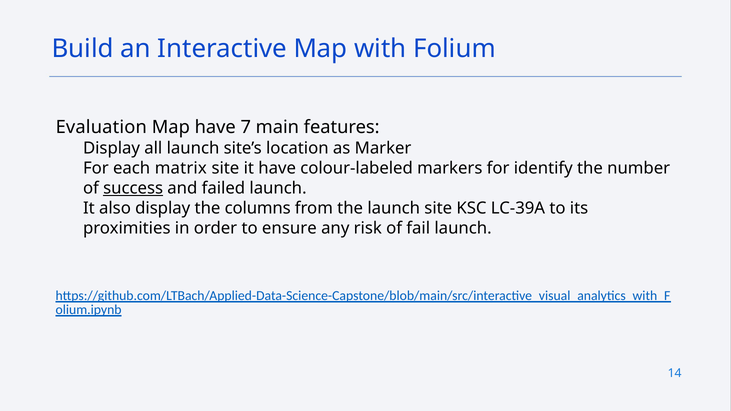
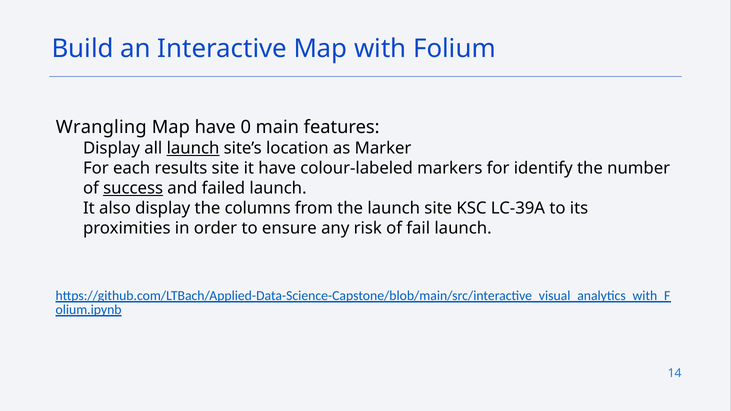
Evaluation: Evaluation -> Wrangling (101, 127)
7: 7 -> 0 (246, 127)
launch underline: none -> present (193, 148)
matrix: matrix -> results (181, 168)
